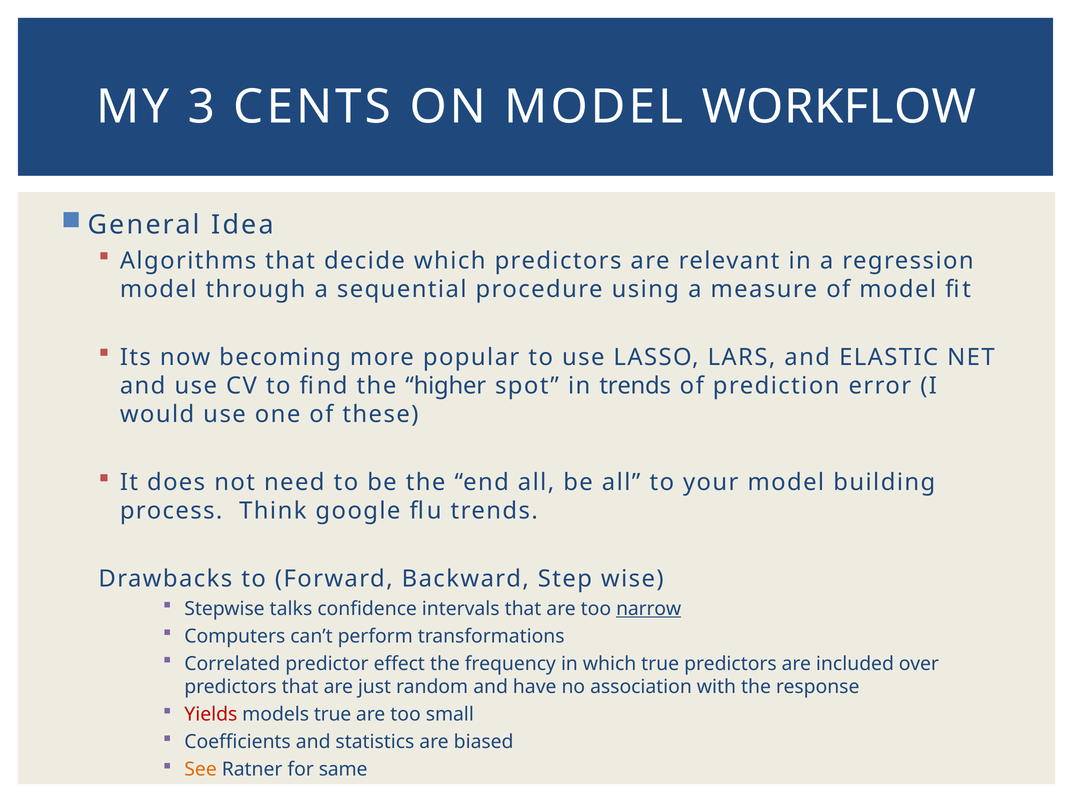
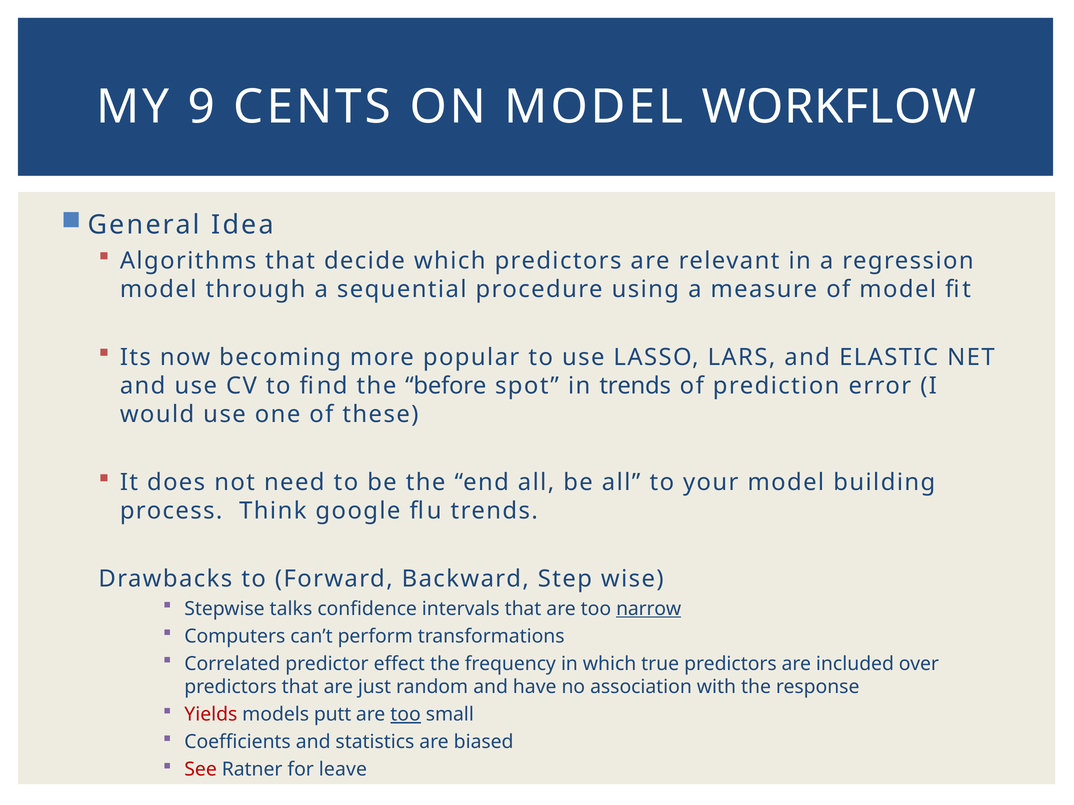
3: 3 -> 9 (201, 107)
higher: higher -> before (446, 386)
models true: true -> putt (333, 715)
too underline: none -> present (406, 715)
See colour: orange -> red (201, 770)
same: same -> leave (343, 770)
